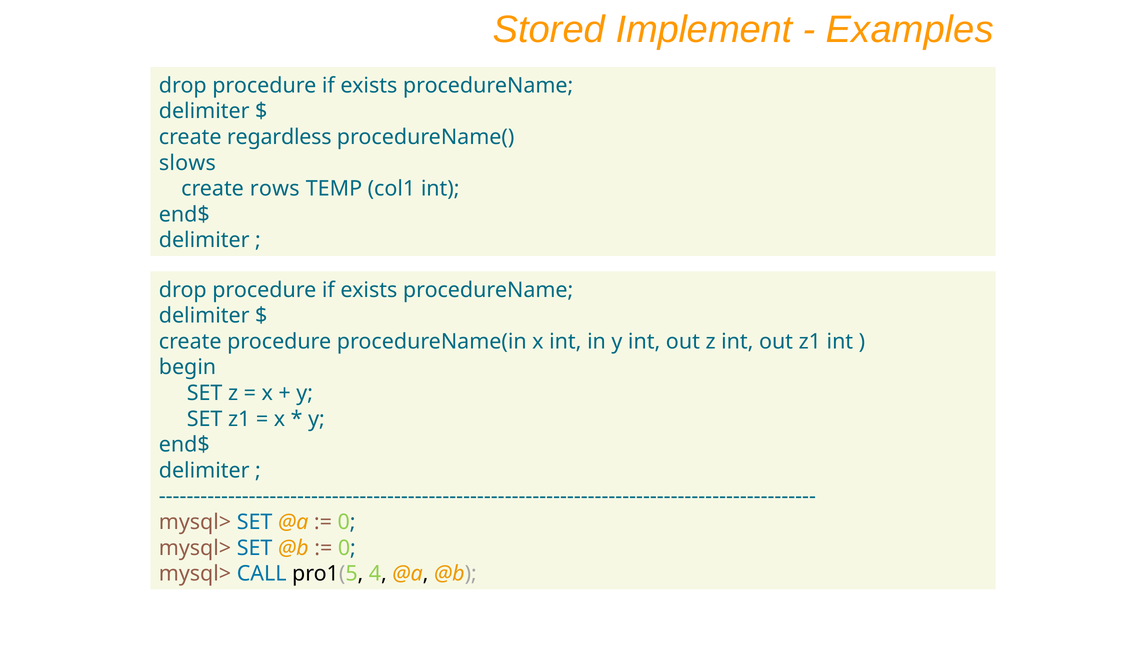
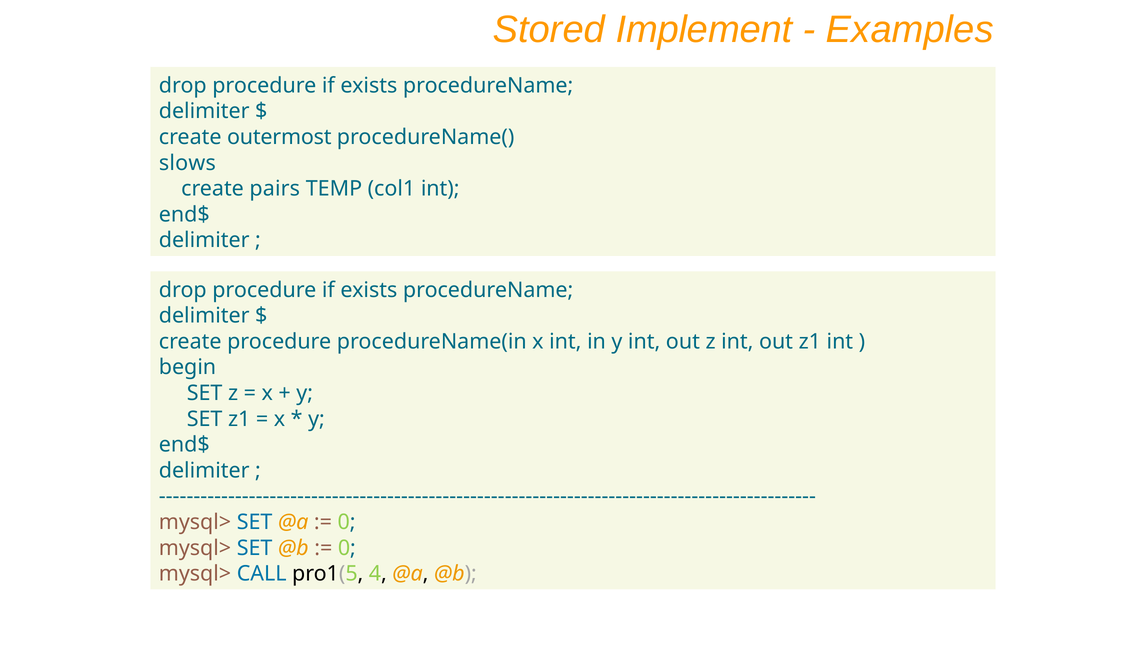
regardless: regardless -> outermost (279, 137)
rows: rows -> pairs (275, 189)
